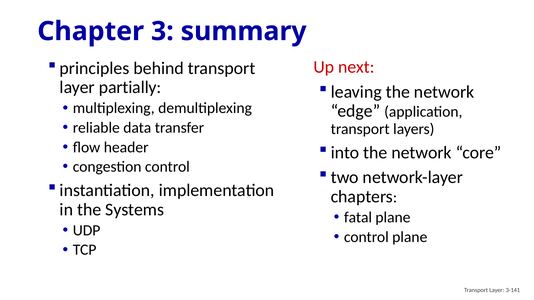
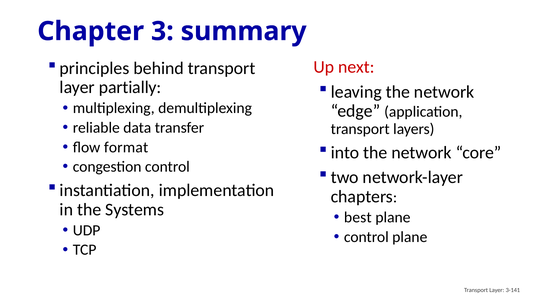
header: header -> format (126, 147)
fatal: fatal -> best (358, 218)
